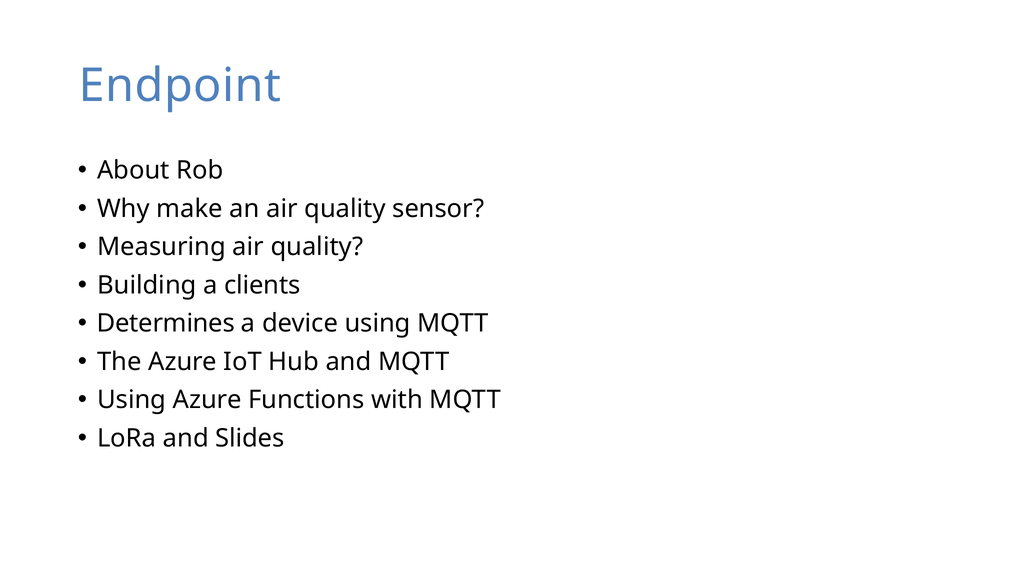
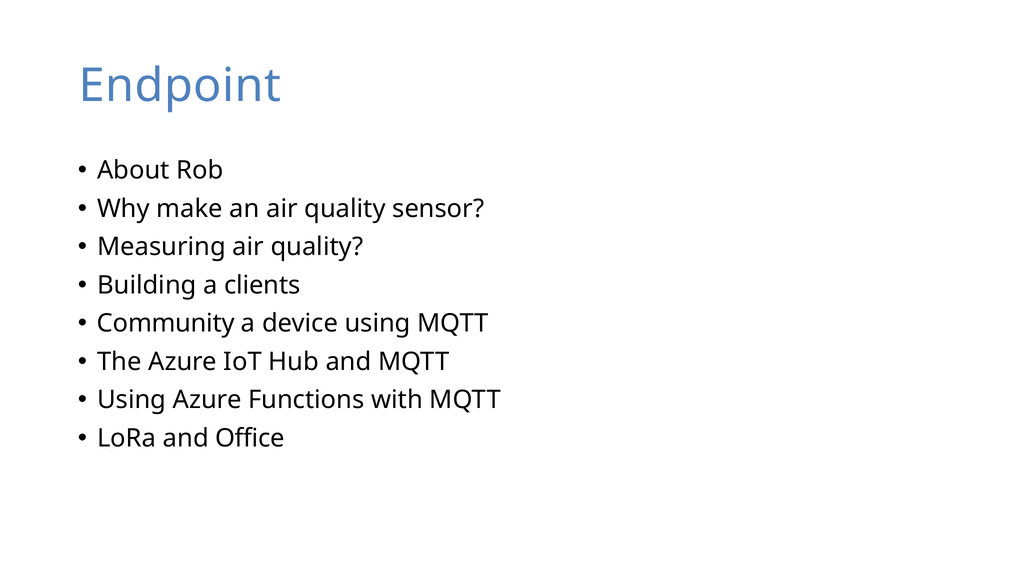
Determines: Determines -> Community (166, 324)
Slides: Slides -> Office (250, 439)
